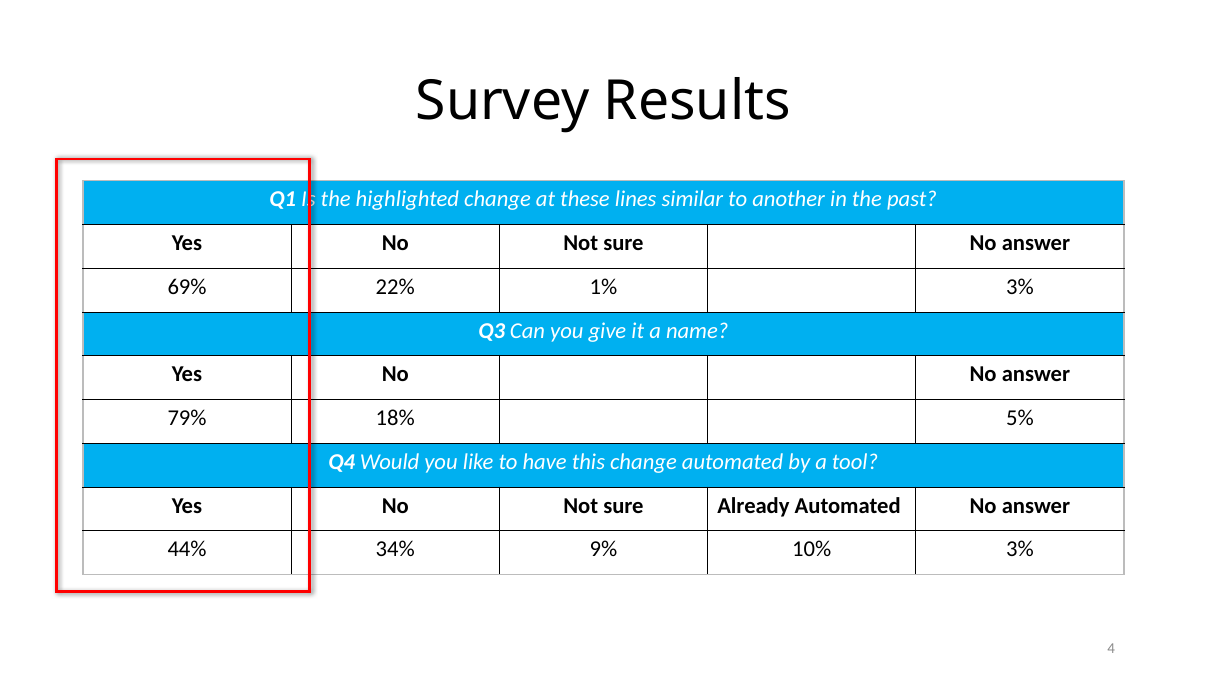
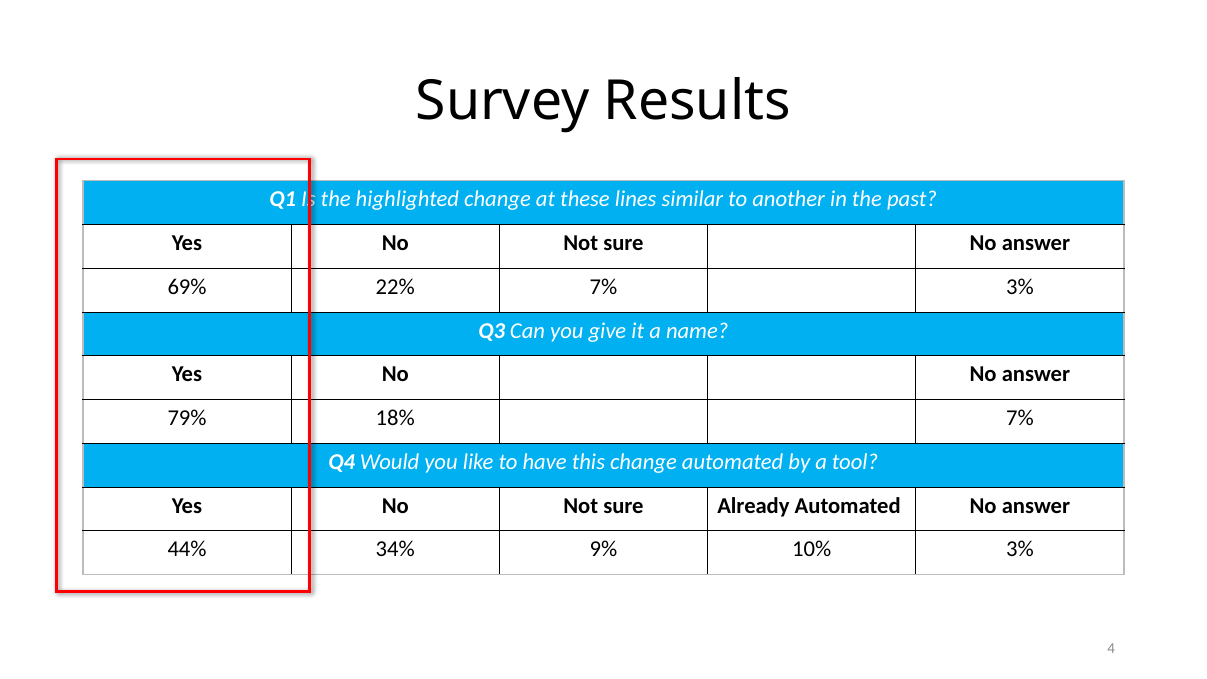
22% 1%: 1% -> 7% (603, 287)
18% 5%: 5% -> 7% (1020, 418)
